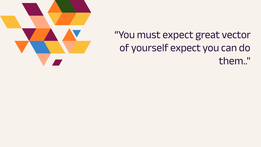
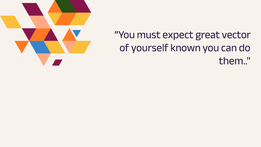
yourself expect: expect -> known (186, 48)
